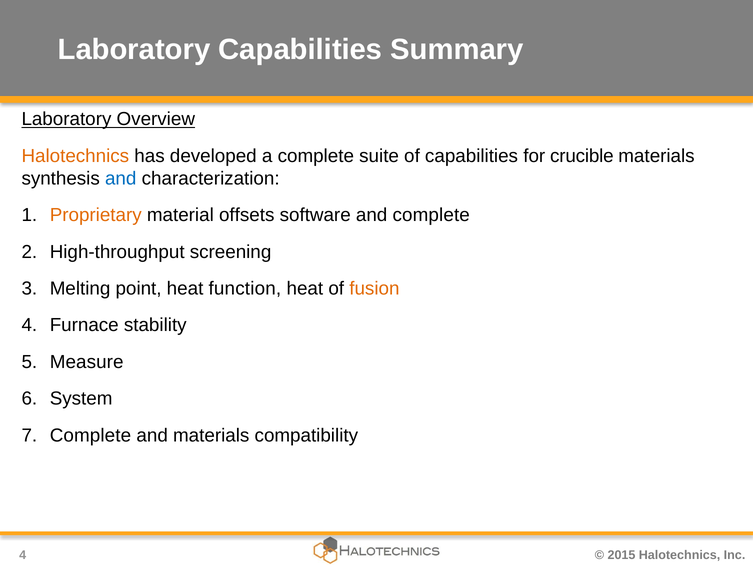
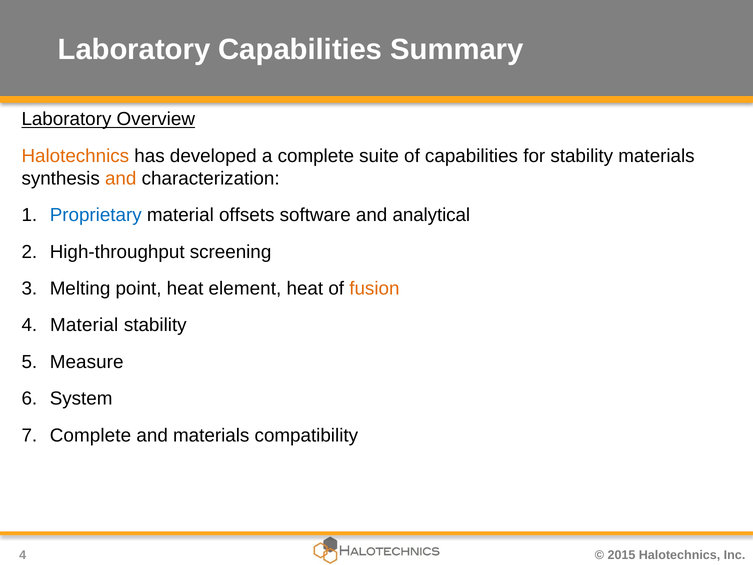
for crucible: crucible -> stability (582, 156)
and colour: blue -> orange (121, 178)
Proprietary colour: orange -> blue (96, 215)
and complete: complete -> analytical (431, 215)
function: function -> element (245, 288)
Furnace: Furnace -> Material (84, 325)
